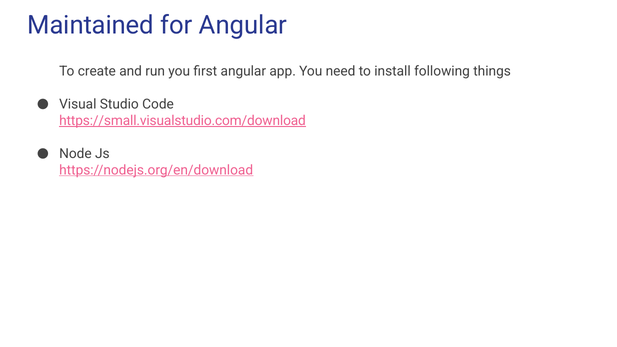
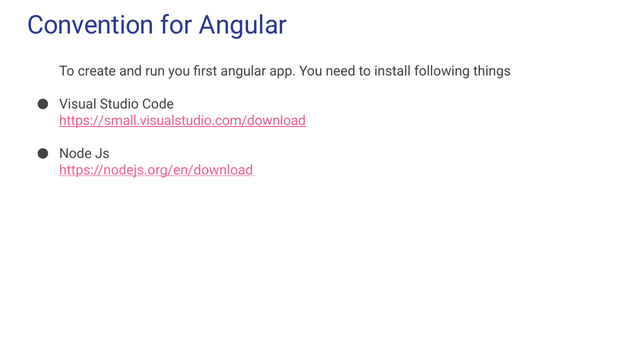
Maintained: Maintained -> Convention (91, 25)
